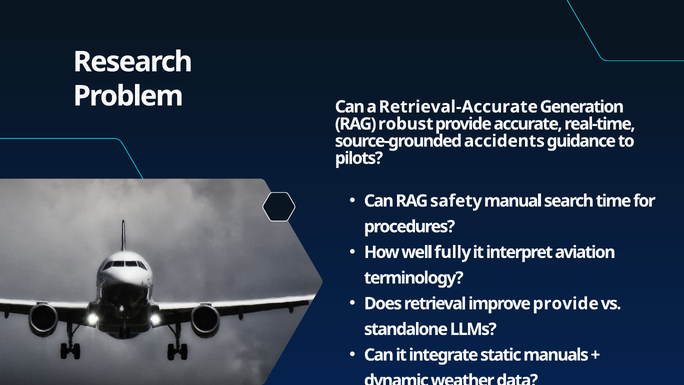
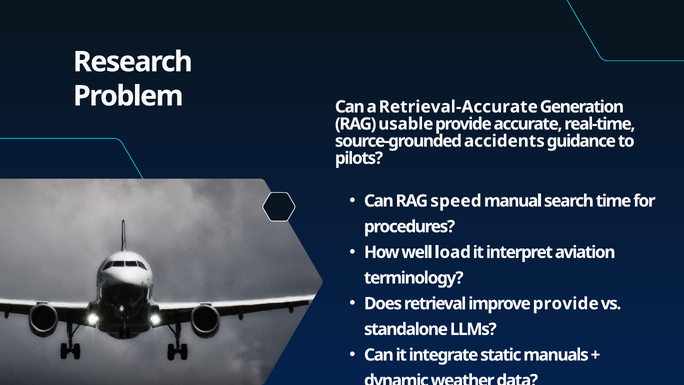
robust: robust -> usable (406, 124)
safety: safety -> speed (456, 201)
fully: fully -> load (453, 252)
